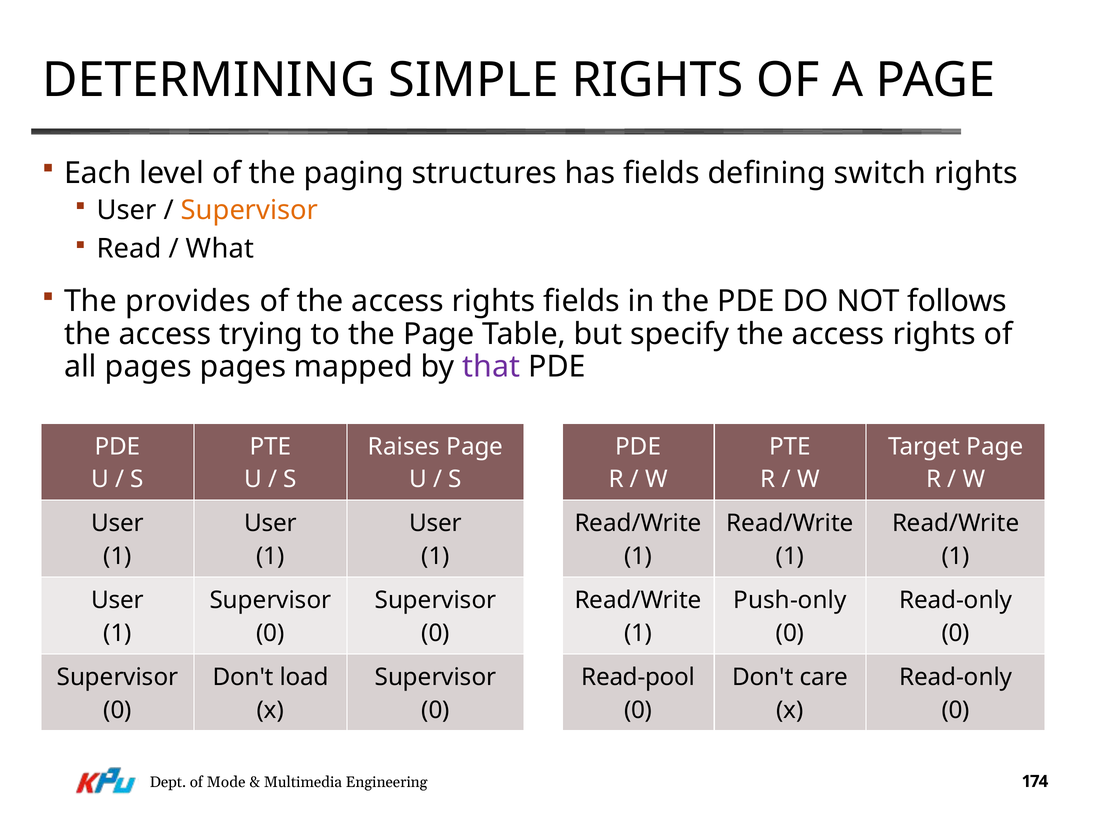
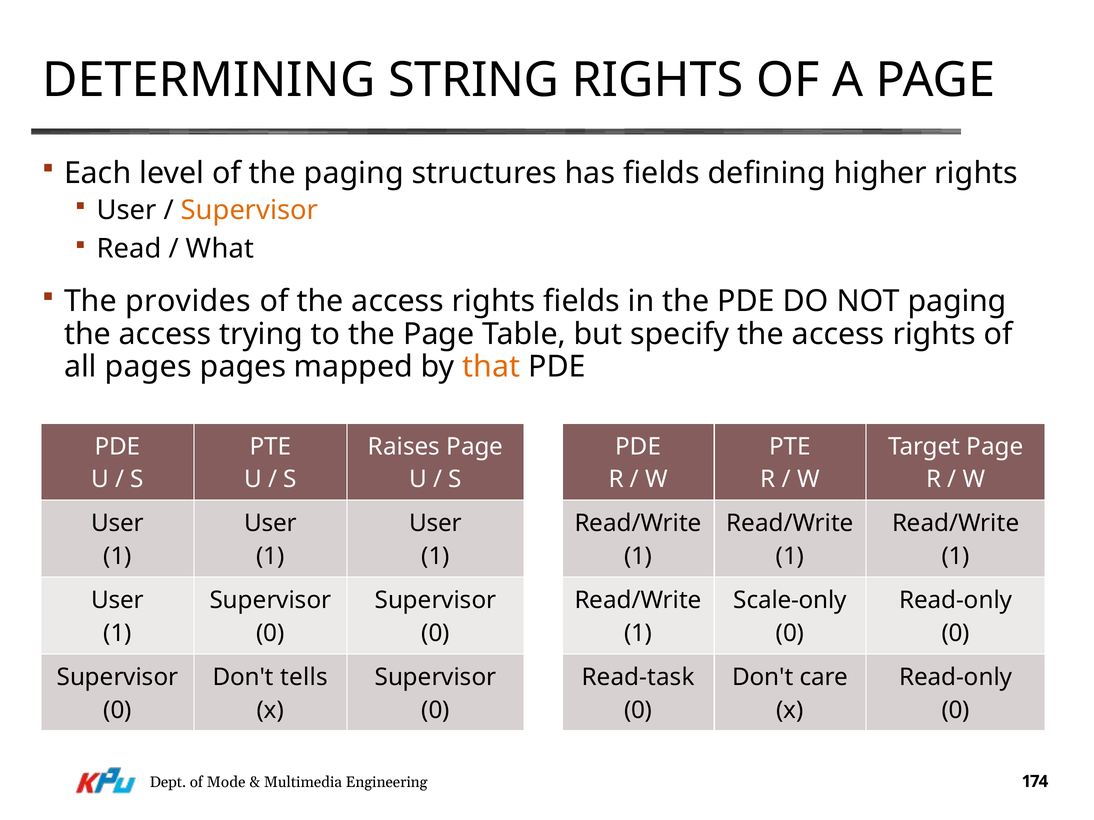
SIMPLE: SIMPLE -> STRING (474, 80)
switch: switch -> higher (880, 173)
NOT follows: follows -> paging (957, 301)
that colour: purple -> orange (491, 367)
Push-only: Push-only -> Scale-only (790, 601)
load: load -> tells (304, 678)
Read-pool: Read-pool -> Read-task (638, 678)
